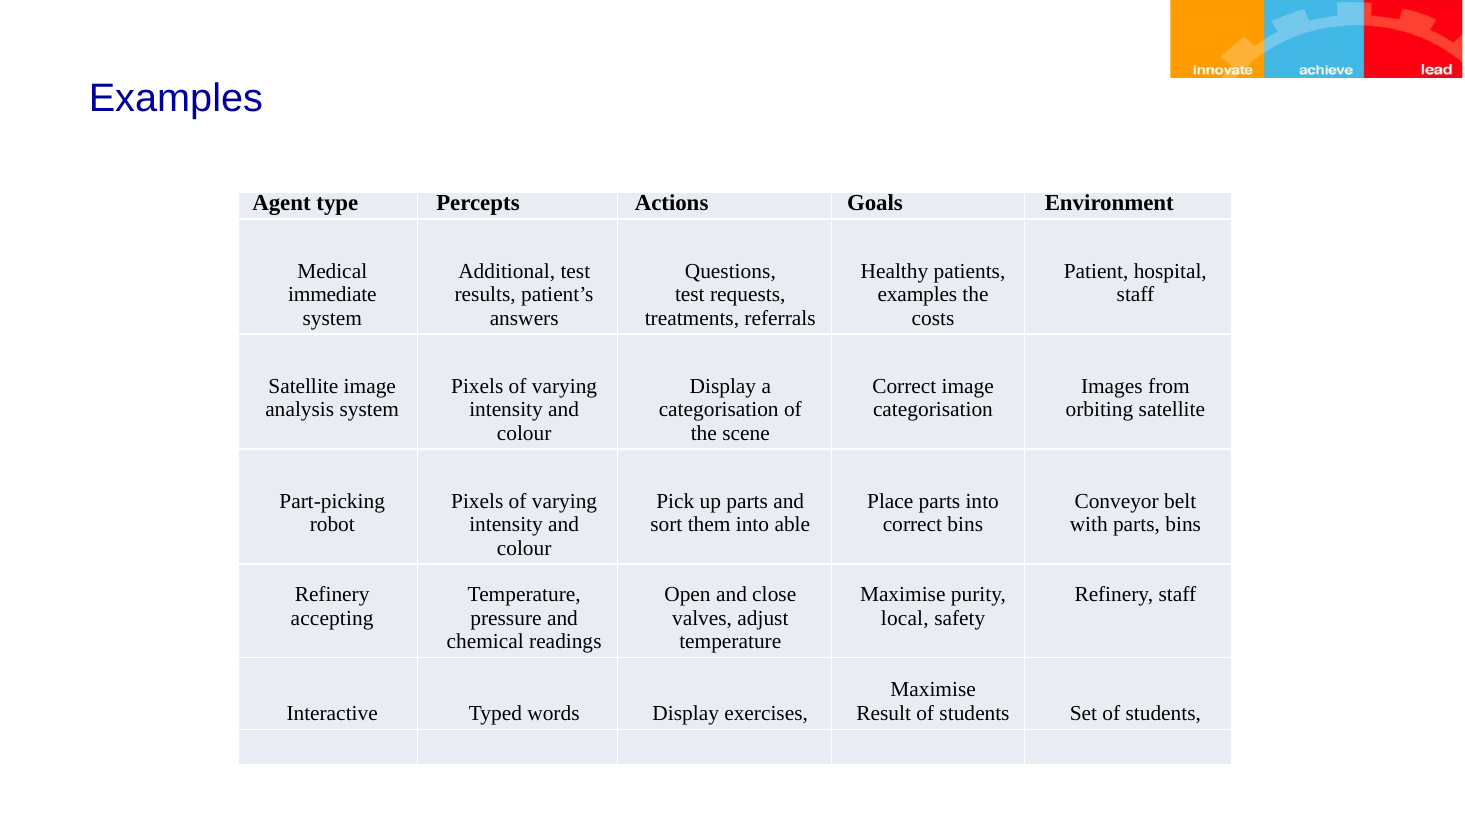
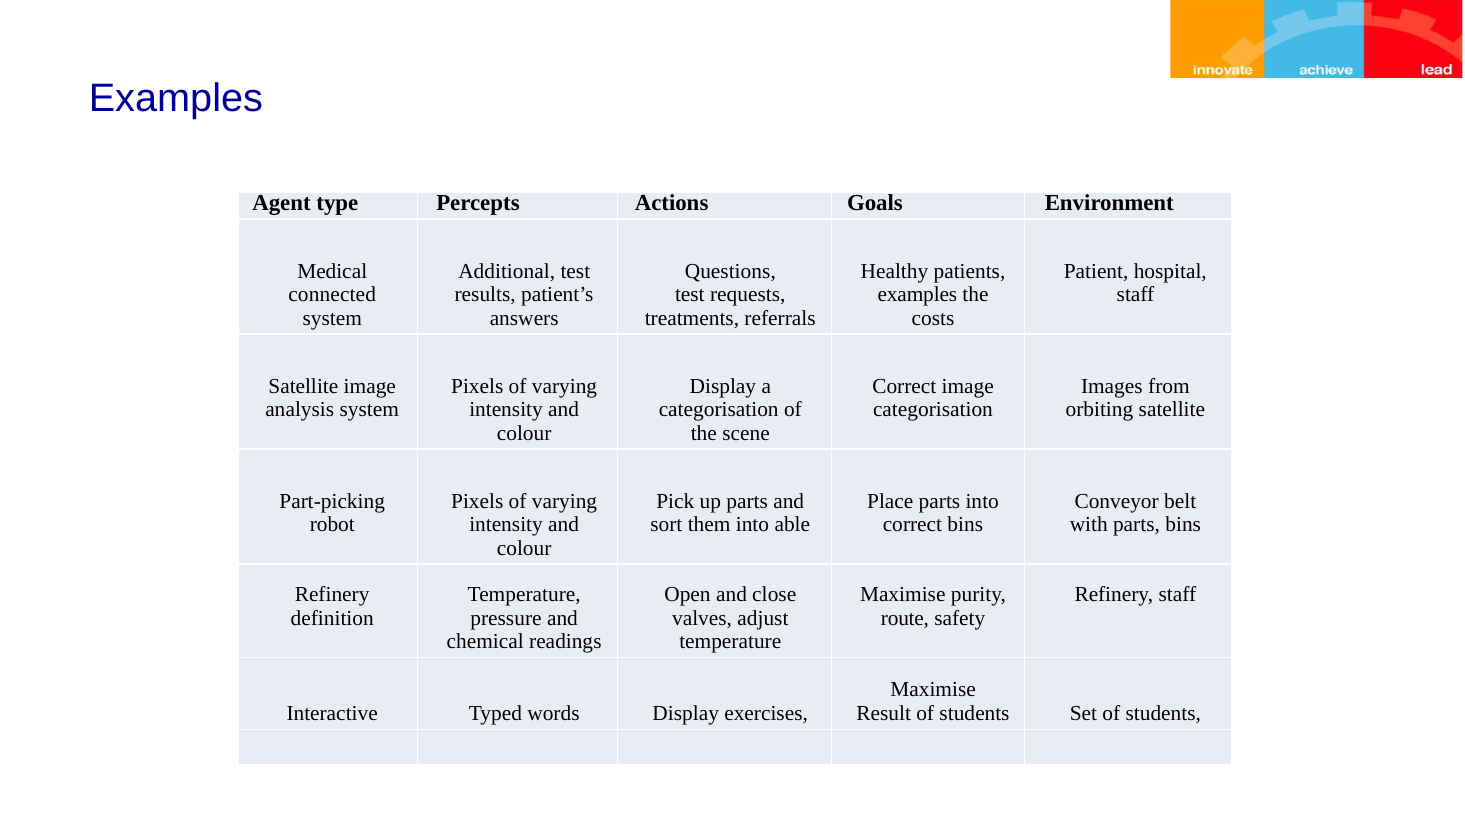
immediate: immediate -> connected (332, 295)
accepting: accepting -> definition (332, 618)
local: local -> route (905, 618)
